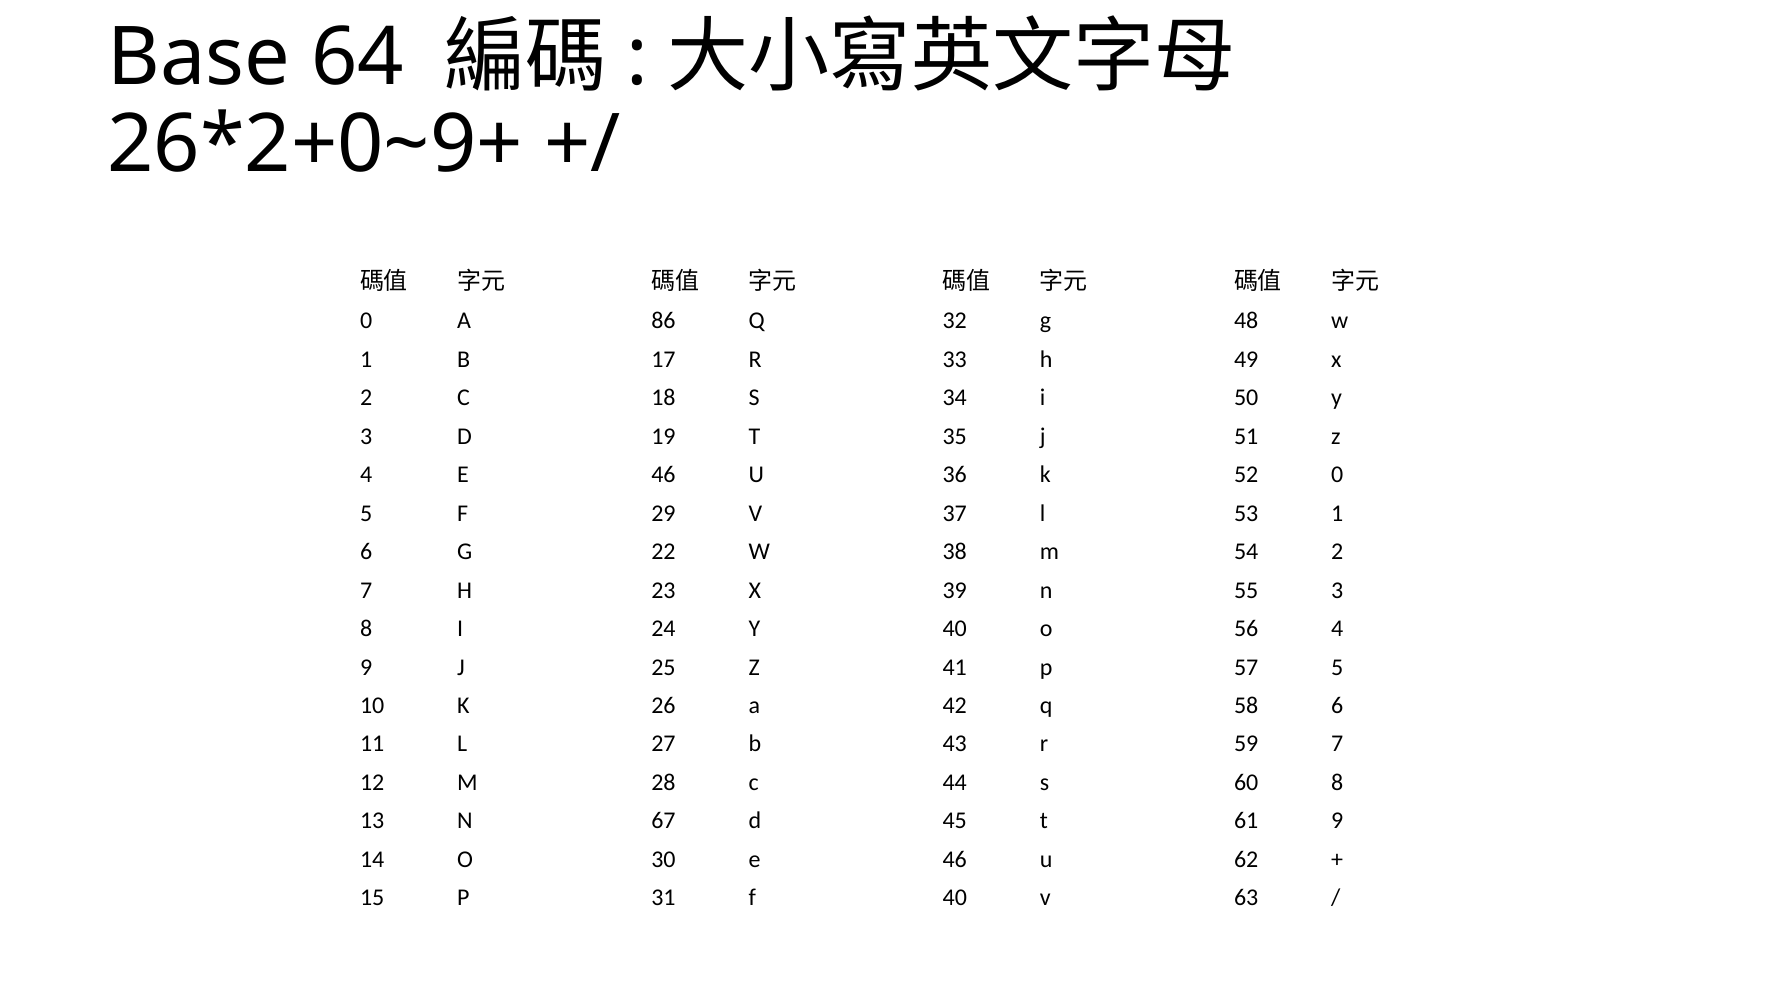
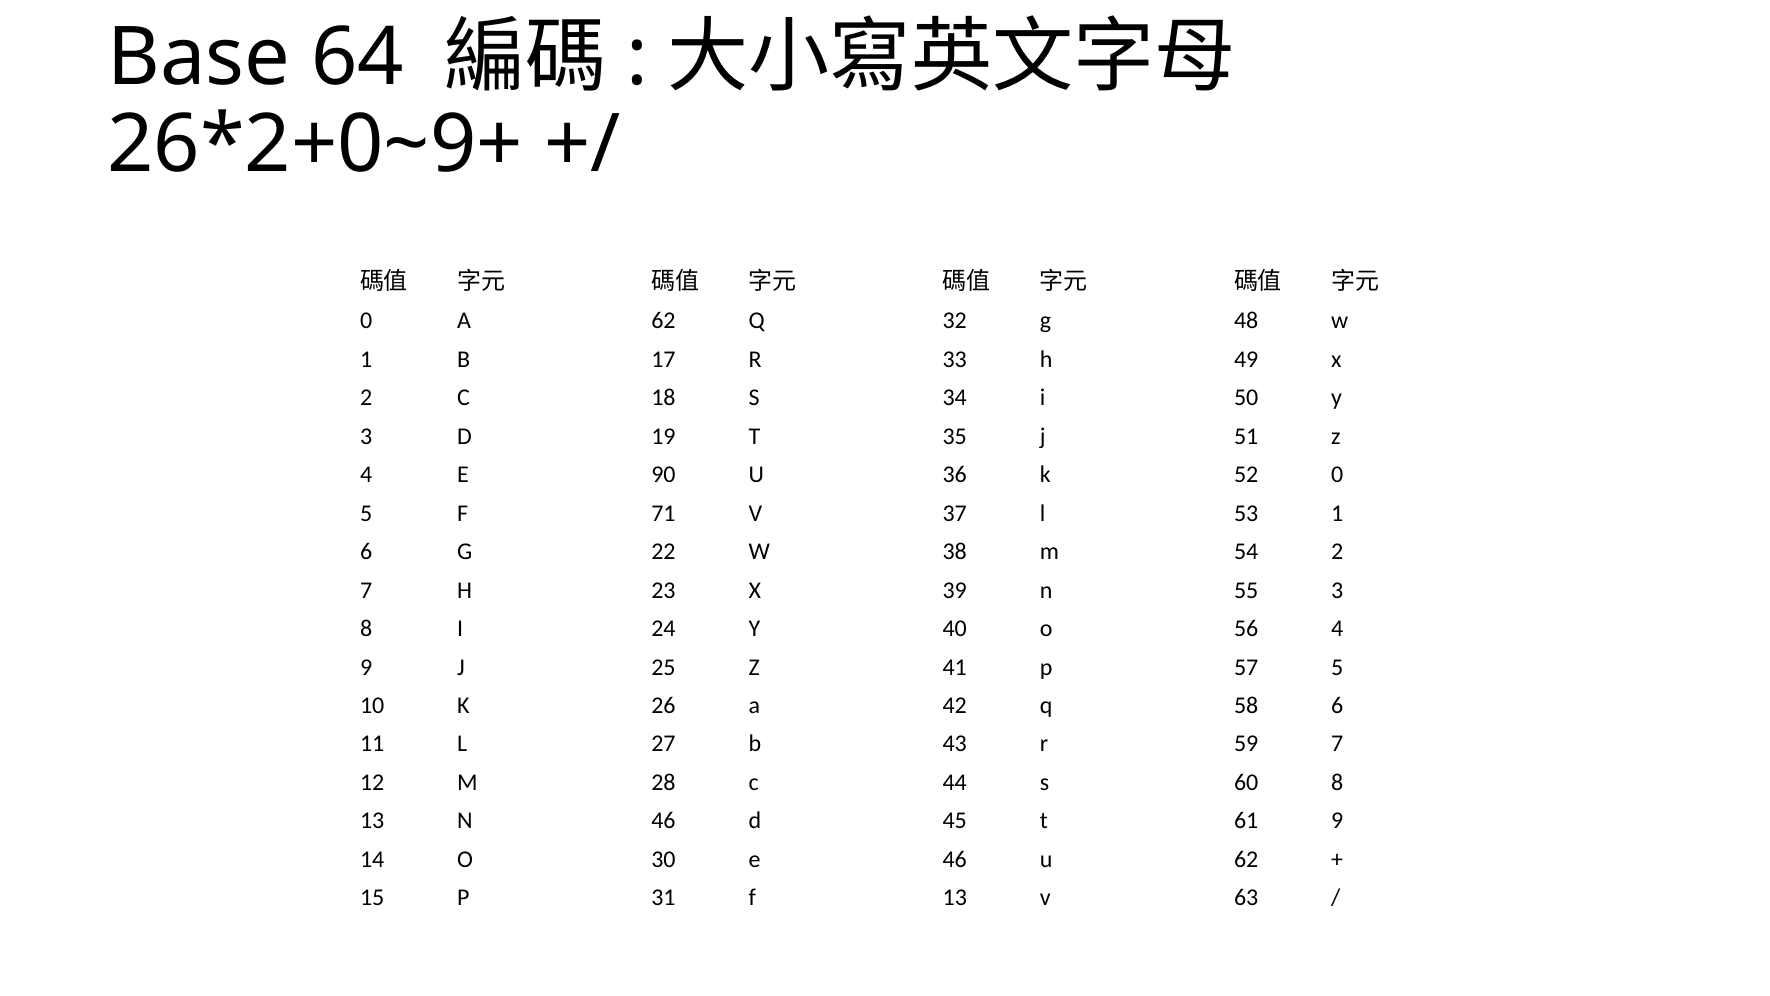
A 86: 86 -> 62 (664, 321)
4 E 46: 46 -> 90 (664, 475)
29: 29 -> 71 (664, 513)
N 67: 67 -> 46 (664, 821)
f 40: 40 -> 13 (955, 898)
